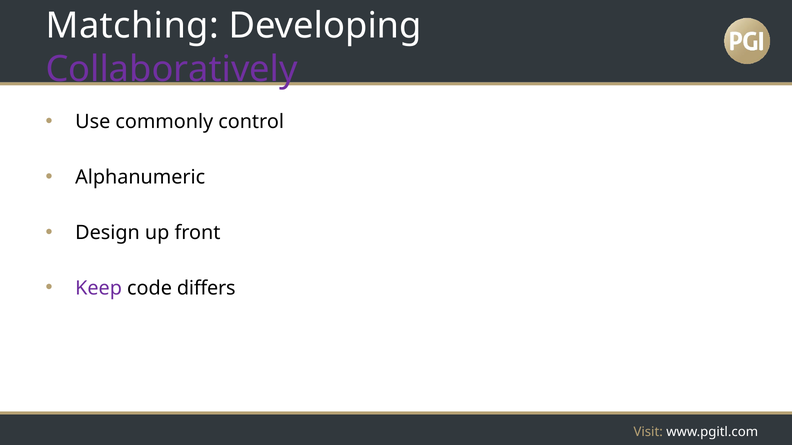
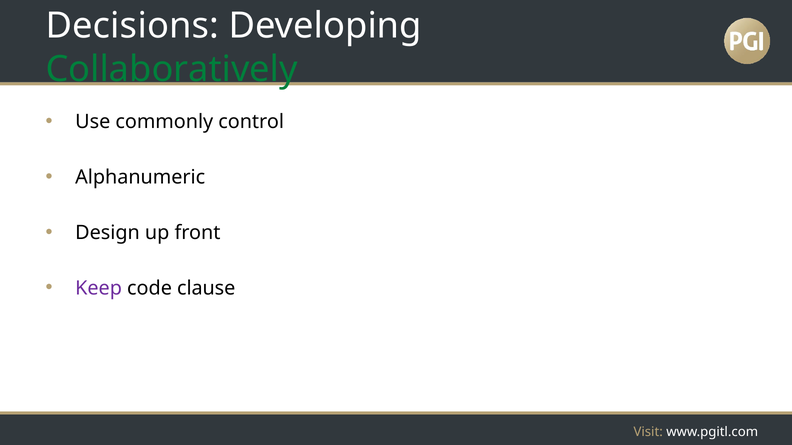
Matching: Matching -> Decisions (132, 26)
Collaboratively colour: purple -> green (172, 70)
differs: differs -> clause (206, 288)
